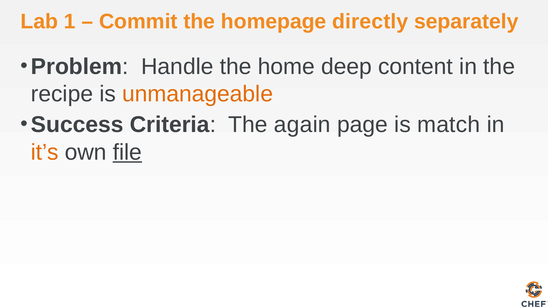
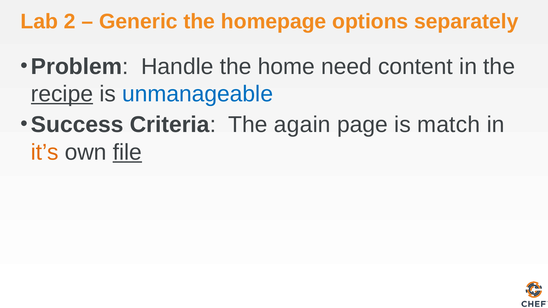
1: 1 -> 2 (70, 22)
Commit: Commit -> Generic (138, 22)
directly: directly -> options (370, 22)
deep: deep -> need (346, 67)
recipe underline: none -> present (62, 94)
unmanageable colour: orange -> blue (198, 94)
